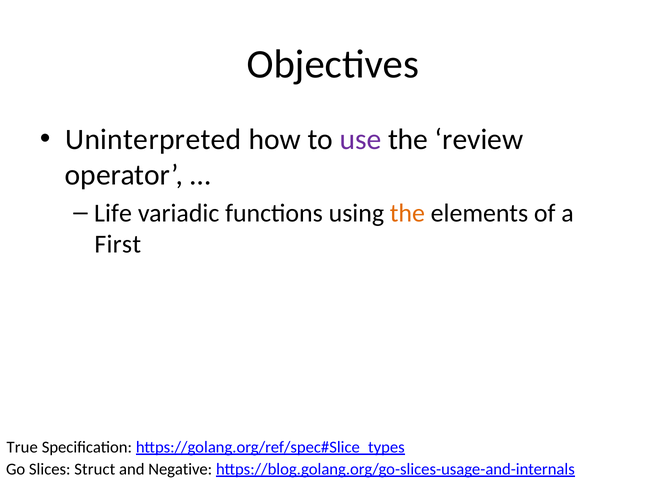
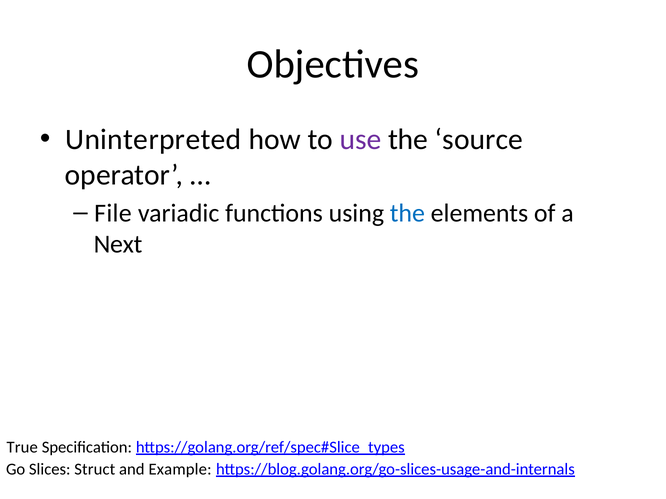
review: review -> source (479, 140)
Life: Life -> File (113, 213)
the colour: orange -> blue (407, 213)
First: First -> Next (118, 245)
Negative: Negative -> Example (180, 470)
